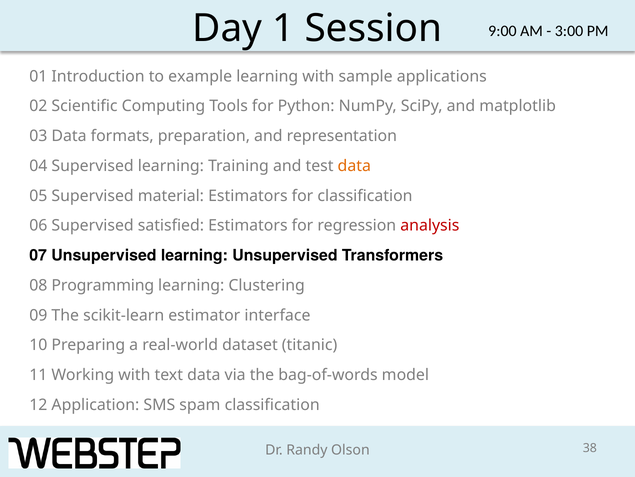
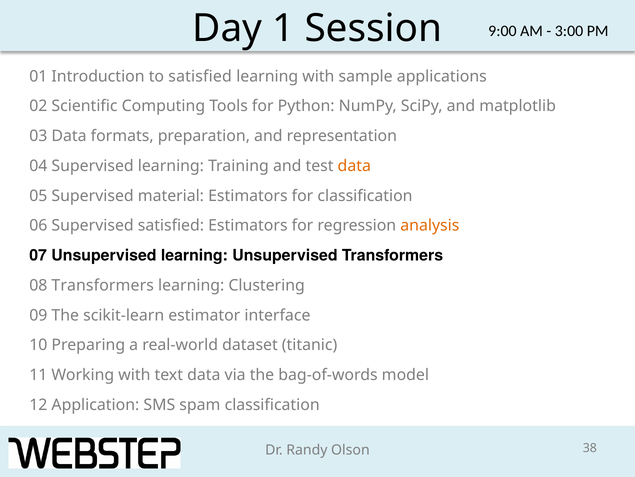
to example: example -> satisfied (200, 76)
analysis colour: red -> orange (430, 225)
08 Programming: Programming -> Transformers (103, 285)
